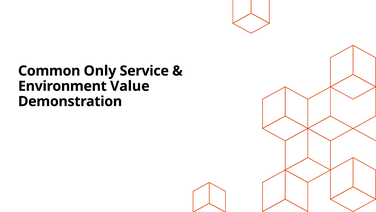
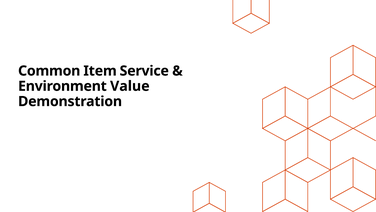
Only: Only -> Item (100, 71)
